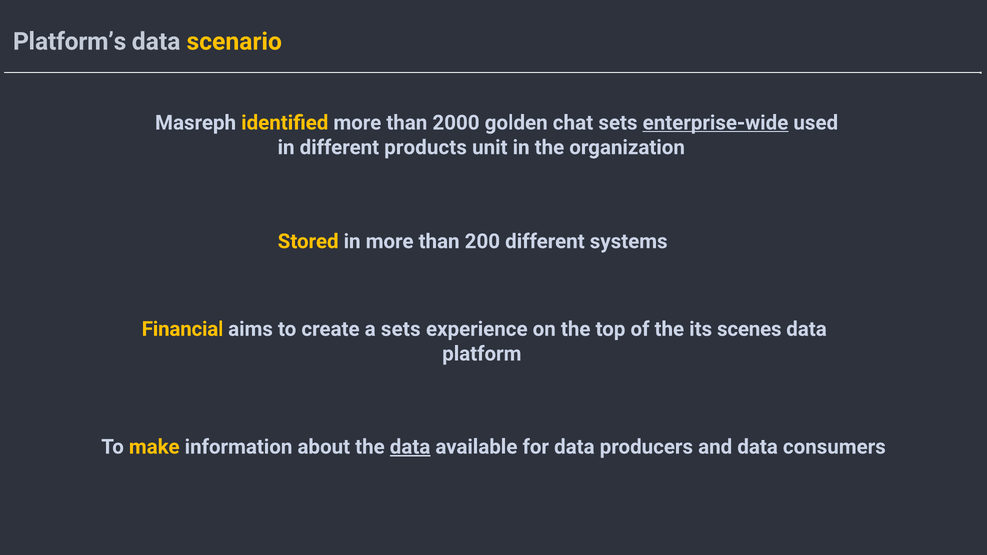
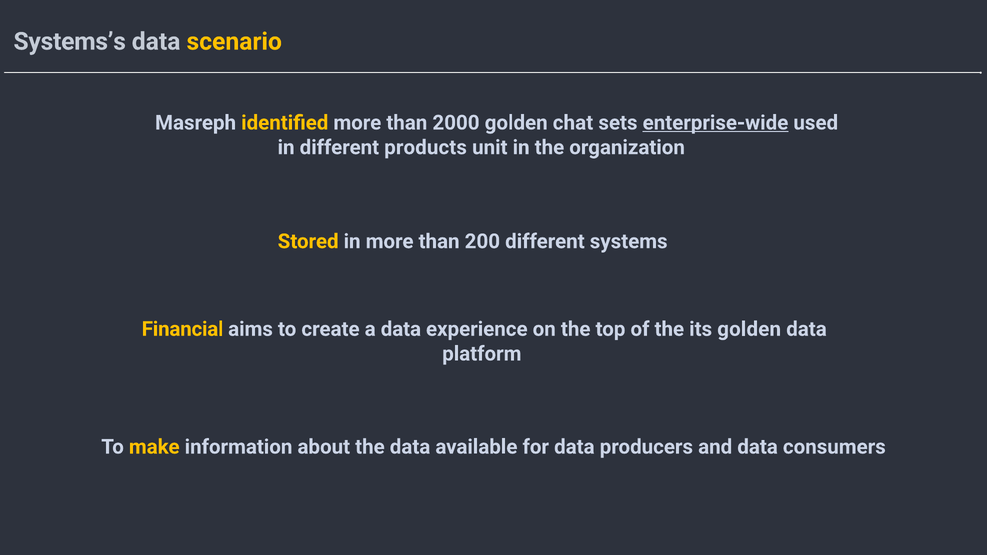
Platform’s: Platform’s -> Systems’s (70, 42)
a sets: sets -> data (401, 329)
its scenes: scenes -> golden (749, 329)
data underline: present -> none (410, 447)
